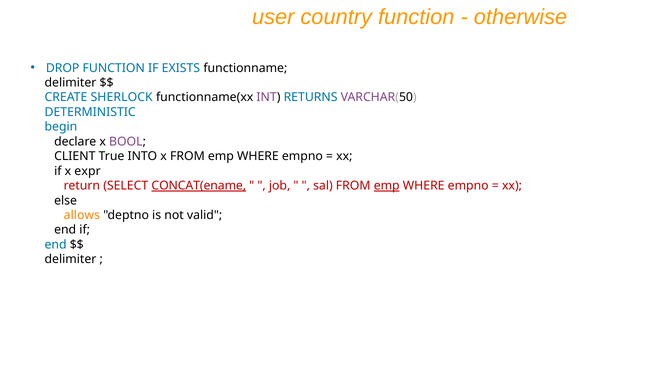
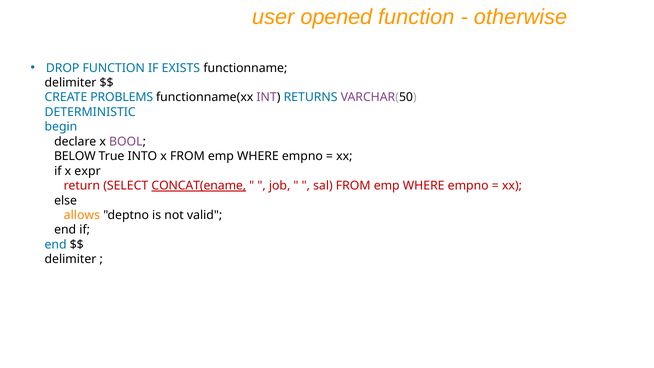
country: country -> opened (336, 17)
SHERLOCK: SHERLOCK -> PROBLEMS (122, 97)
CLIENT: CLIENT -> BELOW (75, 156)
emp underline: present -> none (387, 186)
